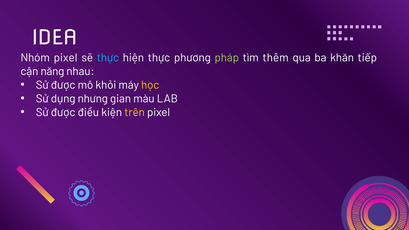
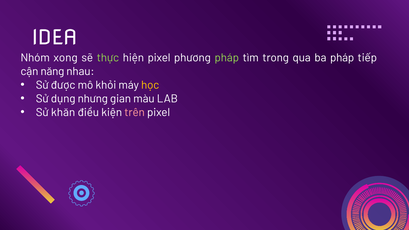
Nhóm pixel: pixel -> xong (66, 58)
thực colour: light blue -> light green (108, 58)
hiện thực: thực -> pixel (159, 58)
thêm: thêm -> trong (276, 58)
ba khăn: khăn -> pháp (342, 58)
được: được -> khăn (63, 112)
trên colour: yellow -> pink (135, 112)
